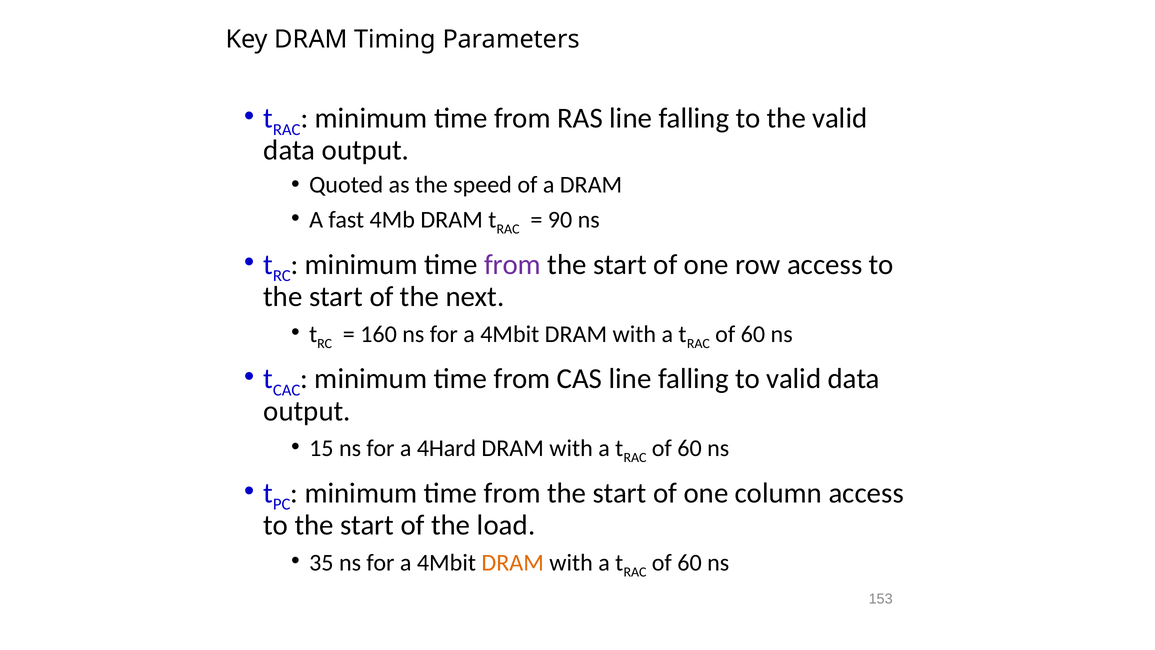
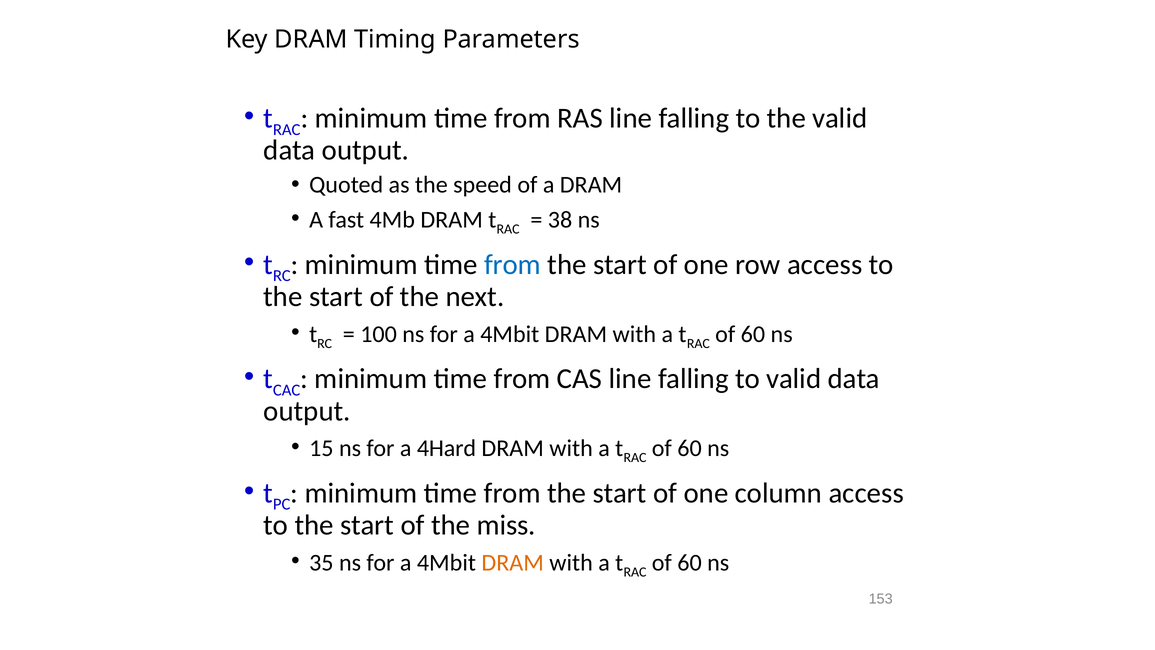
90: 90 -> 38 (560, 220)
from colour: purple -> blue (513, 264)
160: 160 -> 100 (379, 334)
load: load -> miss (506, 525)
